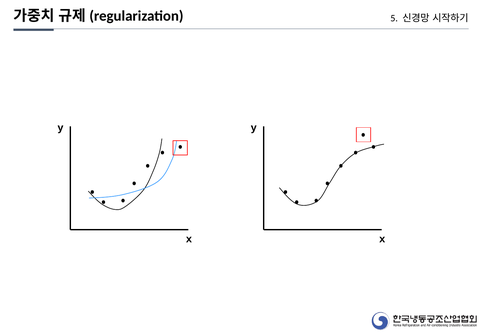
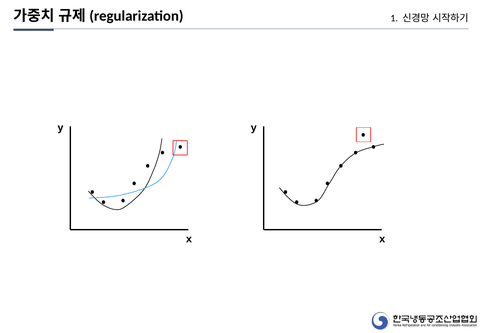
5: 5 -> 1 (394, 18)
